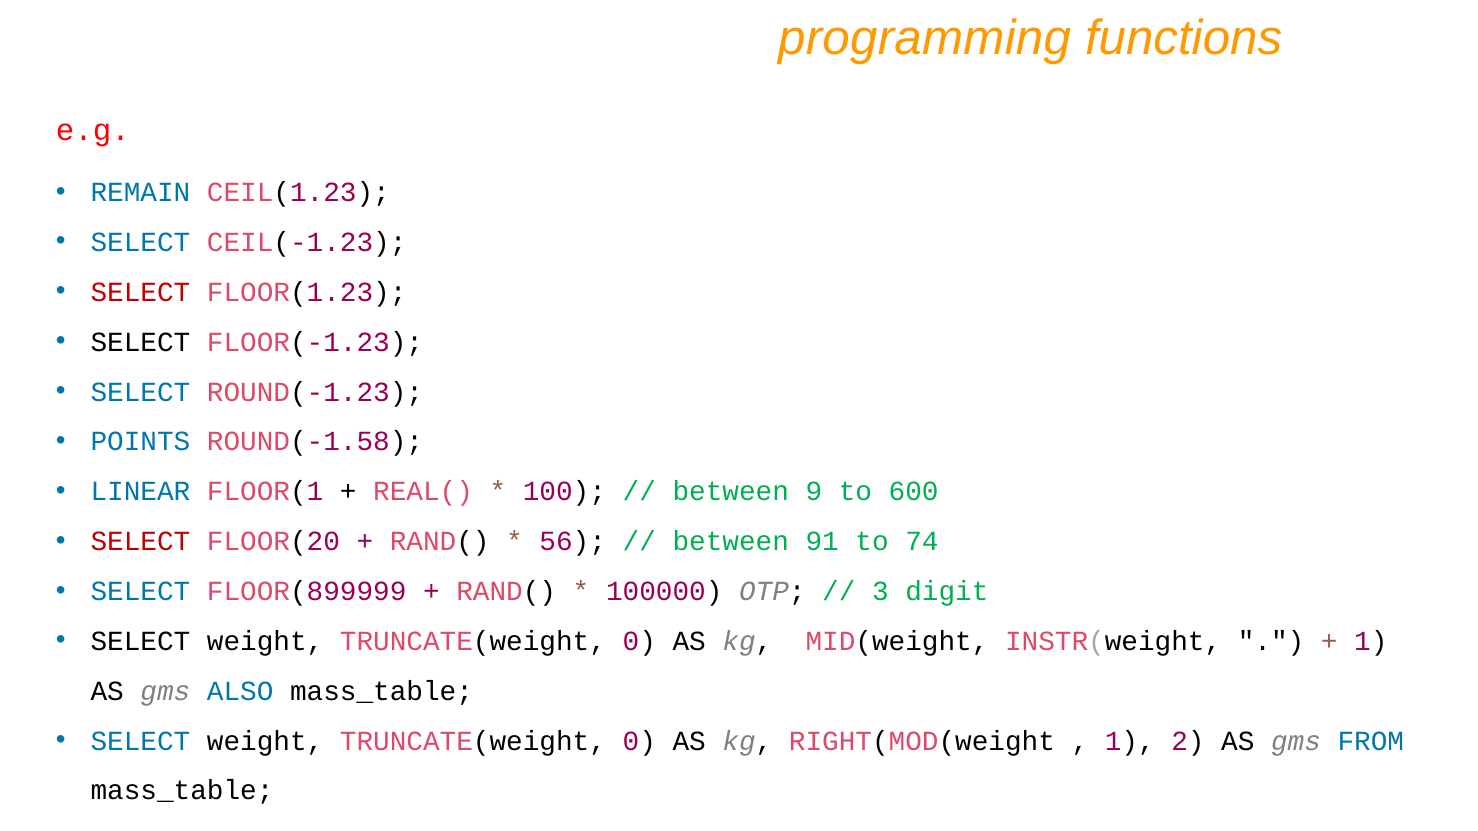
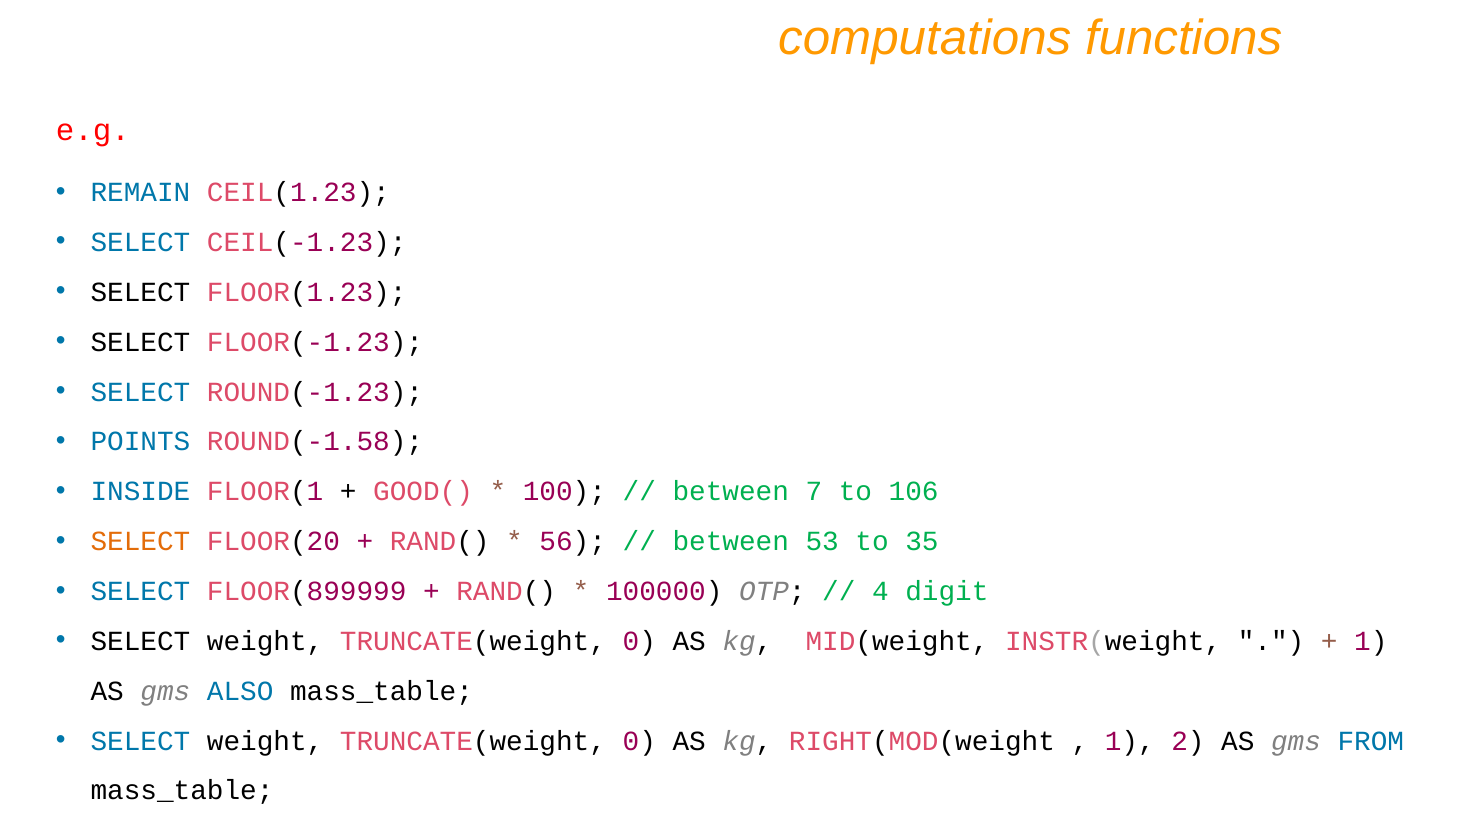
programming: programming -> computations (925, 38)
SELECT colour: red -> black (140, 292)
LINEAR: LINEAR -> INSIDE (140, 492)
REAL(: REAL( -> GOOD( (423, 492)
9: 9 -> 7 (814, 492)
600: 600 -> 106 (914, 492)
SELECT colour: red -> orange (140, 542)
91: 91 -> 53 (822, 542)
74: 74 -> 35 (922, 542)
3: 3 -> 4 (880, 592)
